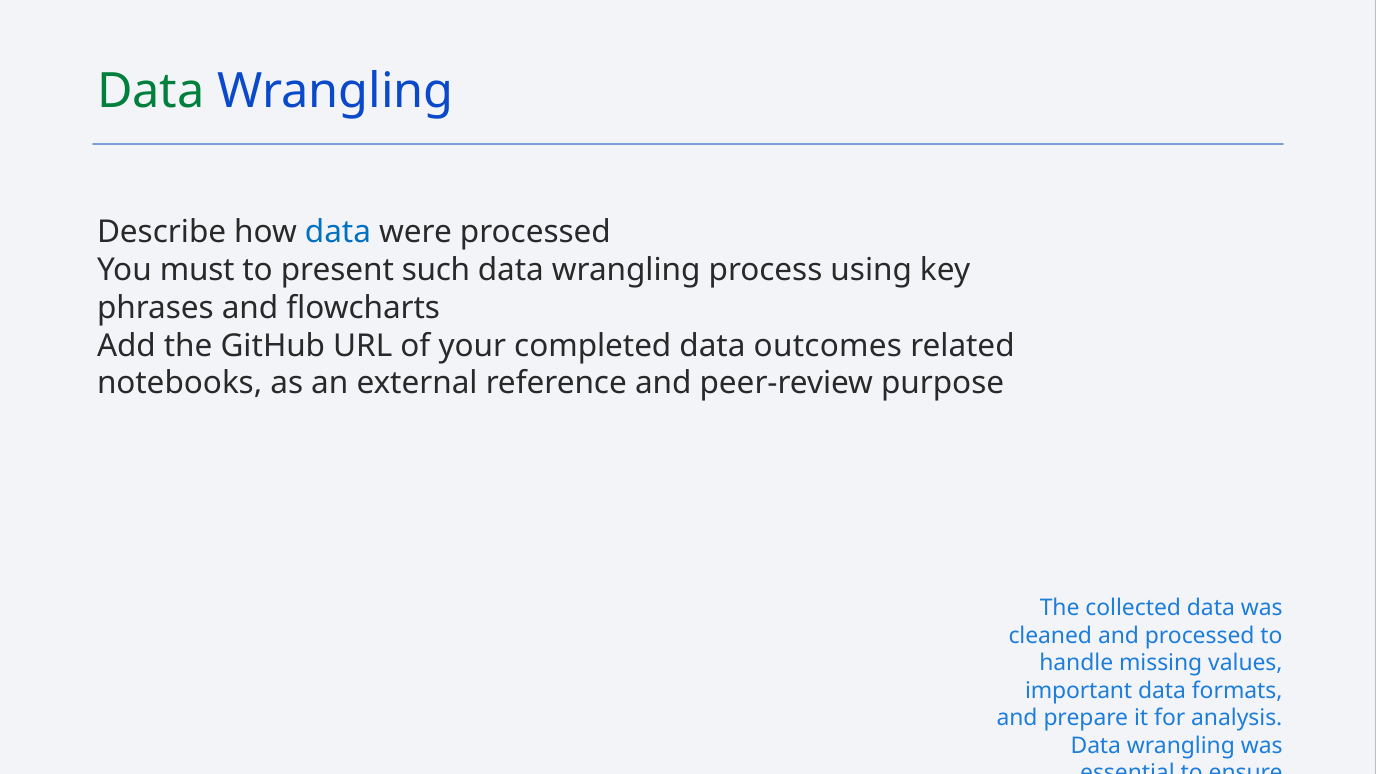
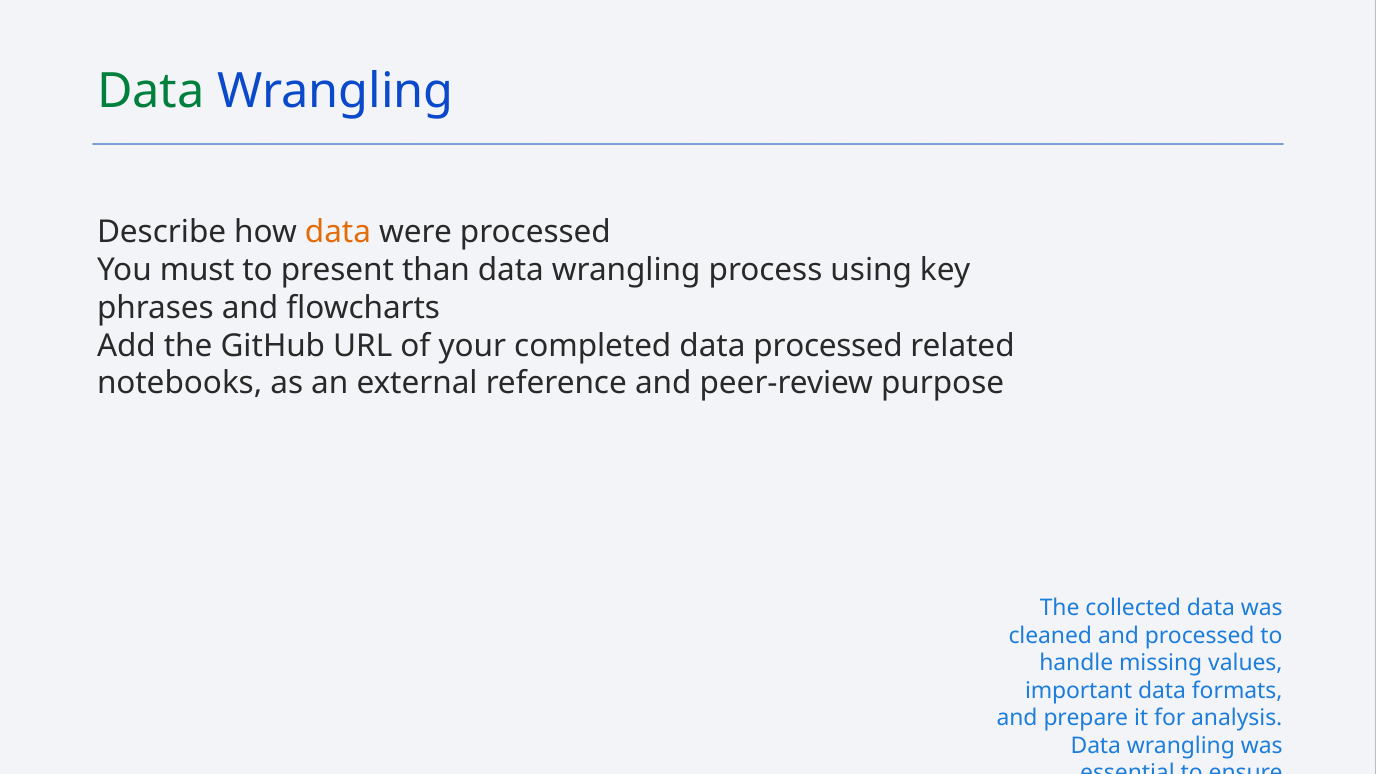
data colour: blue -> orange (338, 232)
such: such -> than (436, 270)
data outcomes: outcomes -> processed (828, 346)
